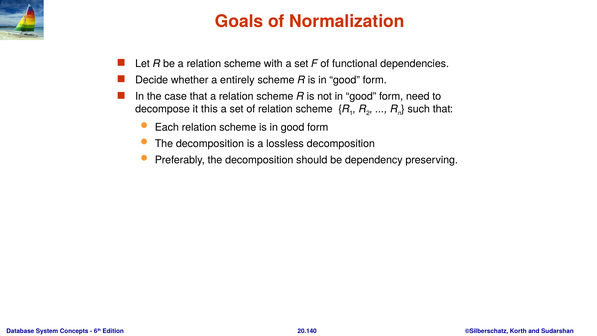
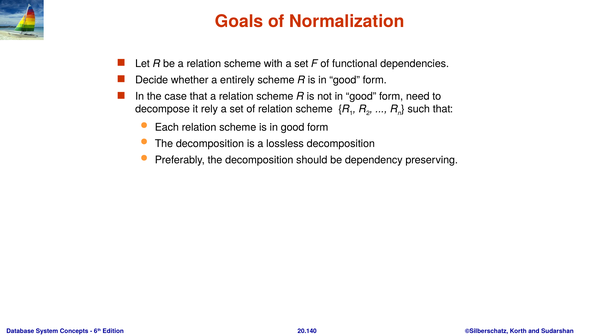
this: this -> rely (209, 109)
